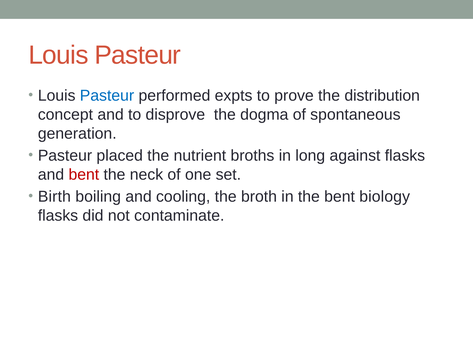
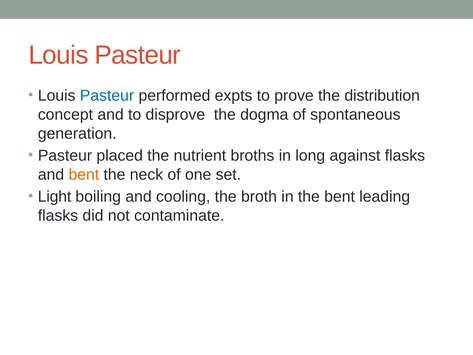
bent colour: red -> orange (84, 175)
Birth: Birth -> Light (55, 197)
biology: biology -> leading (385, 197)
